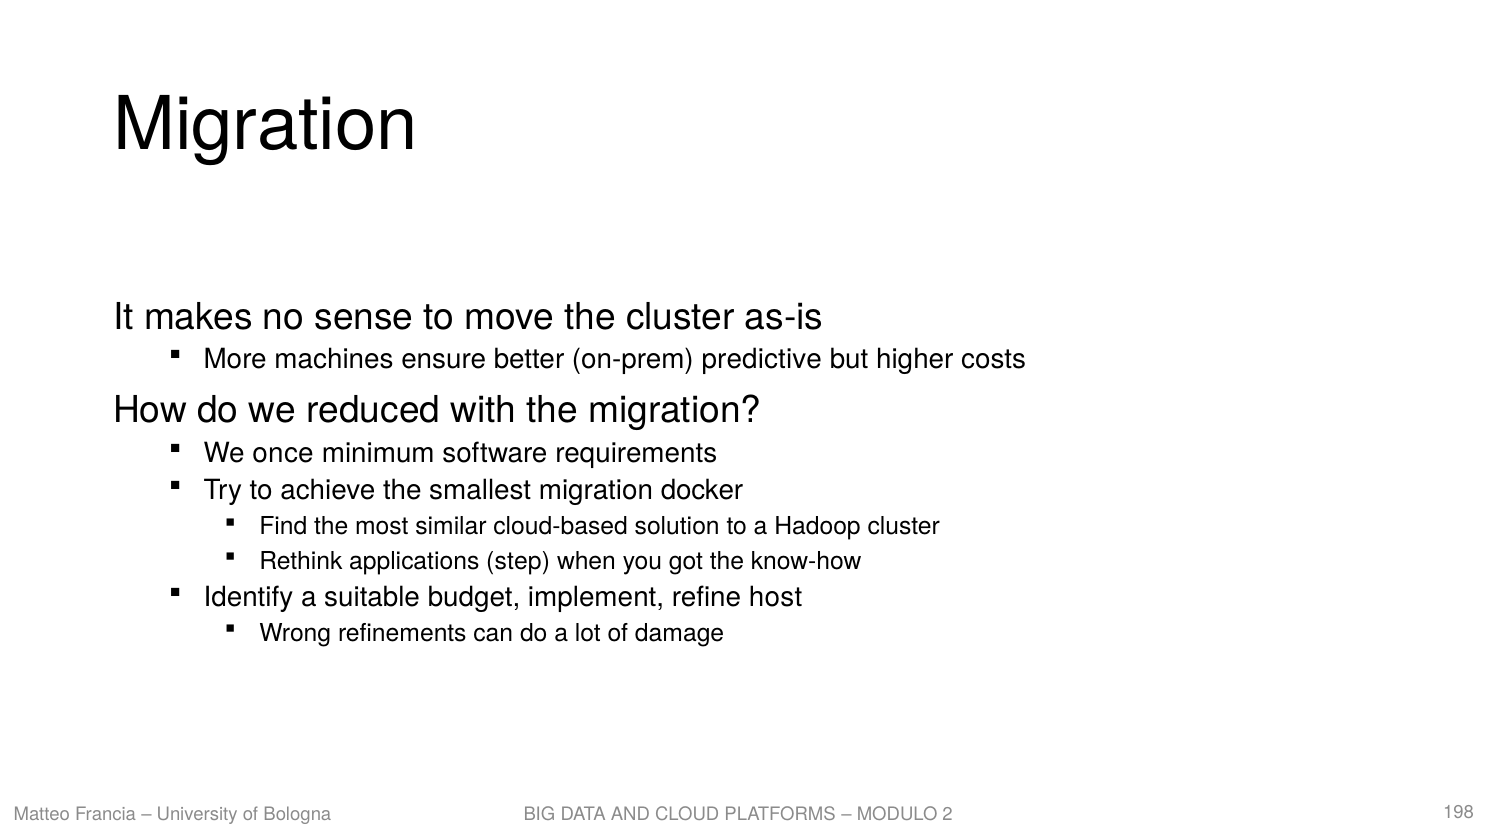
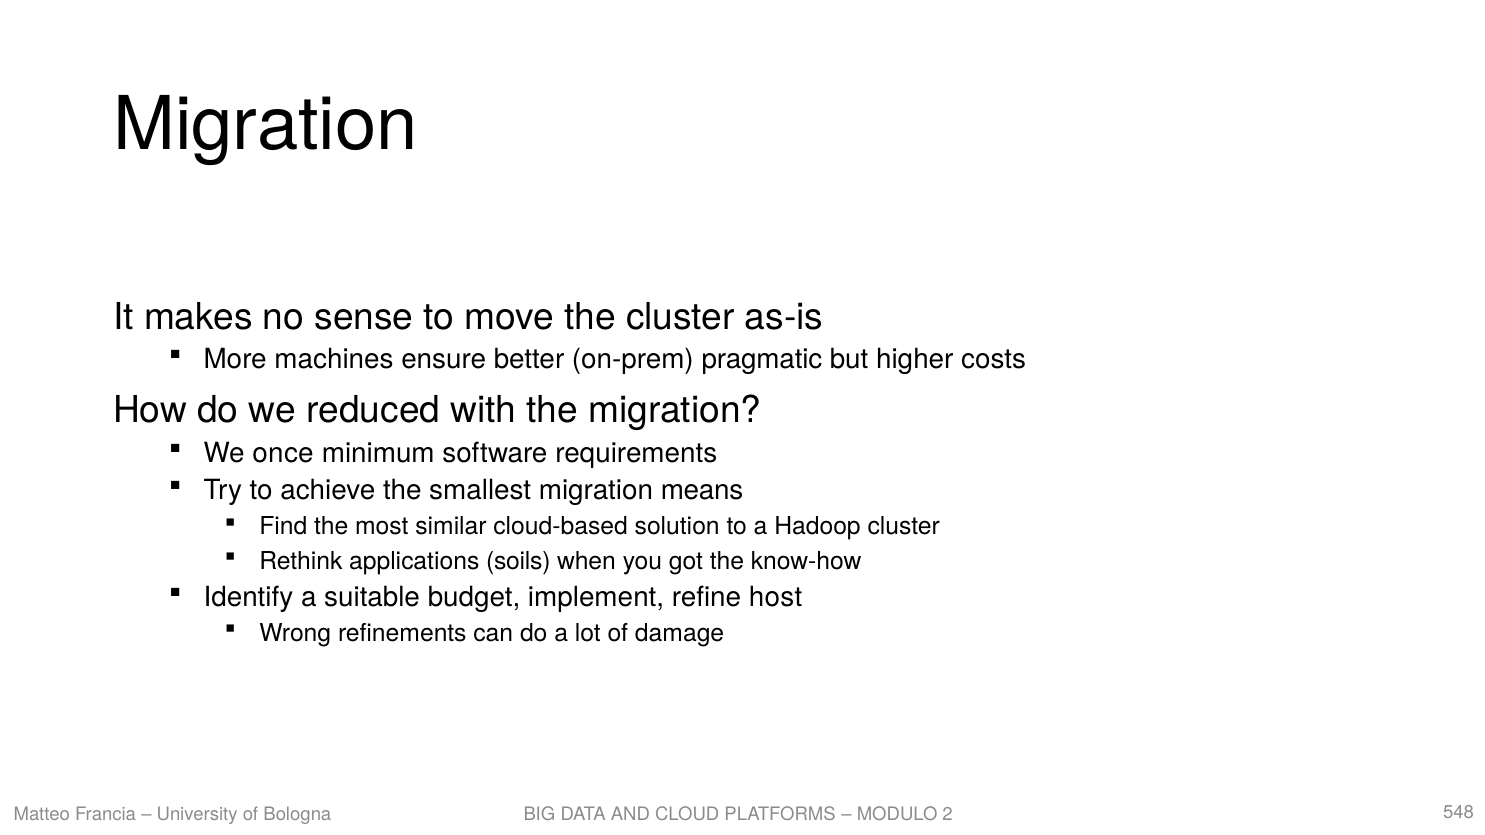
predictive: predictive -> pragmatic (762, 360)
docker: docker -> means (702, 491)
step: step -> soils (518, 561)
198: 198 -> 548 (1458, 812)
